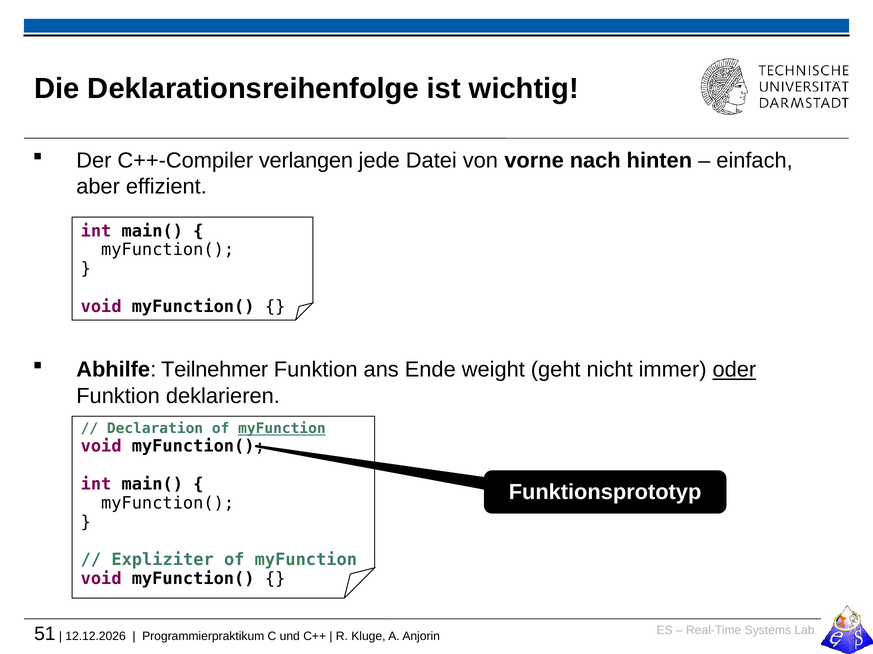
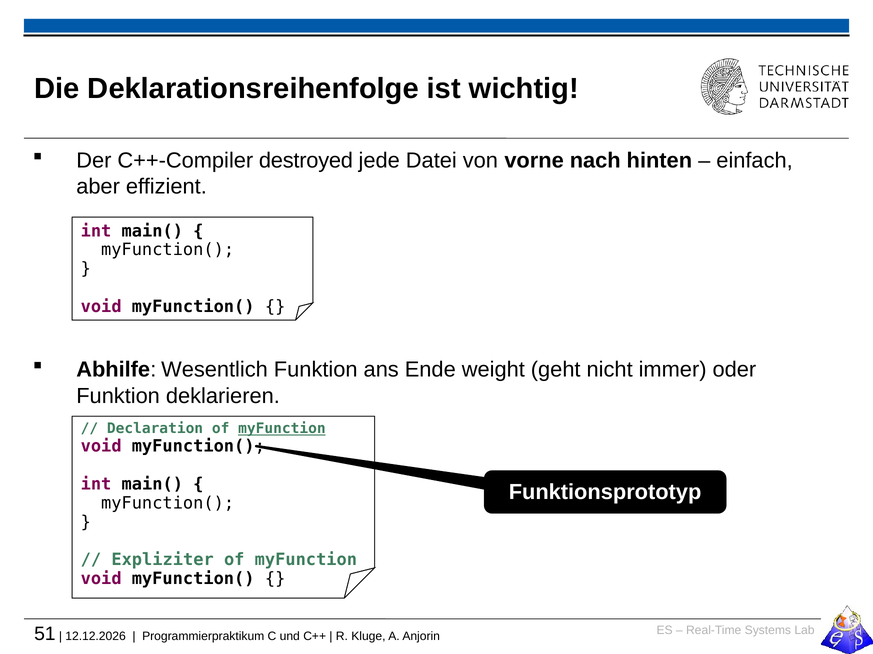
verlangen: verlangen -> destroyed (306, 161)
Teilnehmer: Teilnehmer -> Wesentlich (215, 370)
oder underline: present -> none (734, 370)
